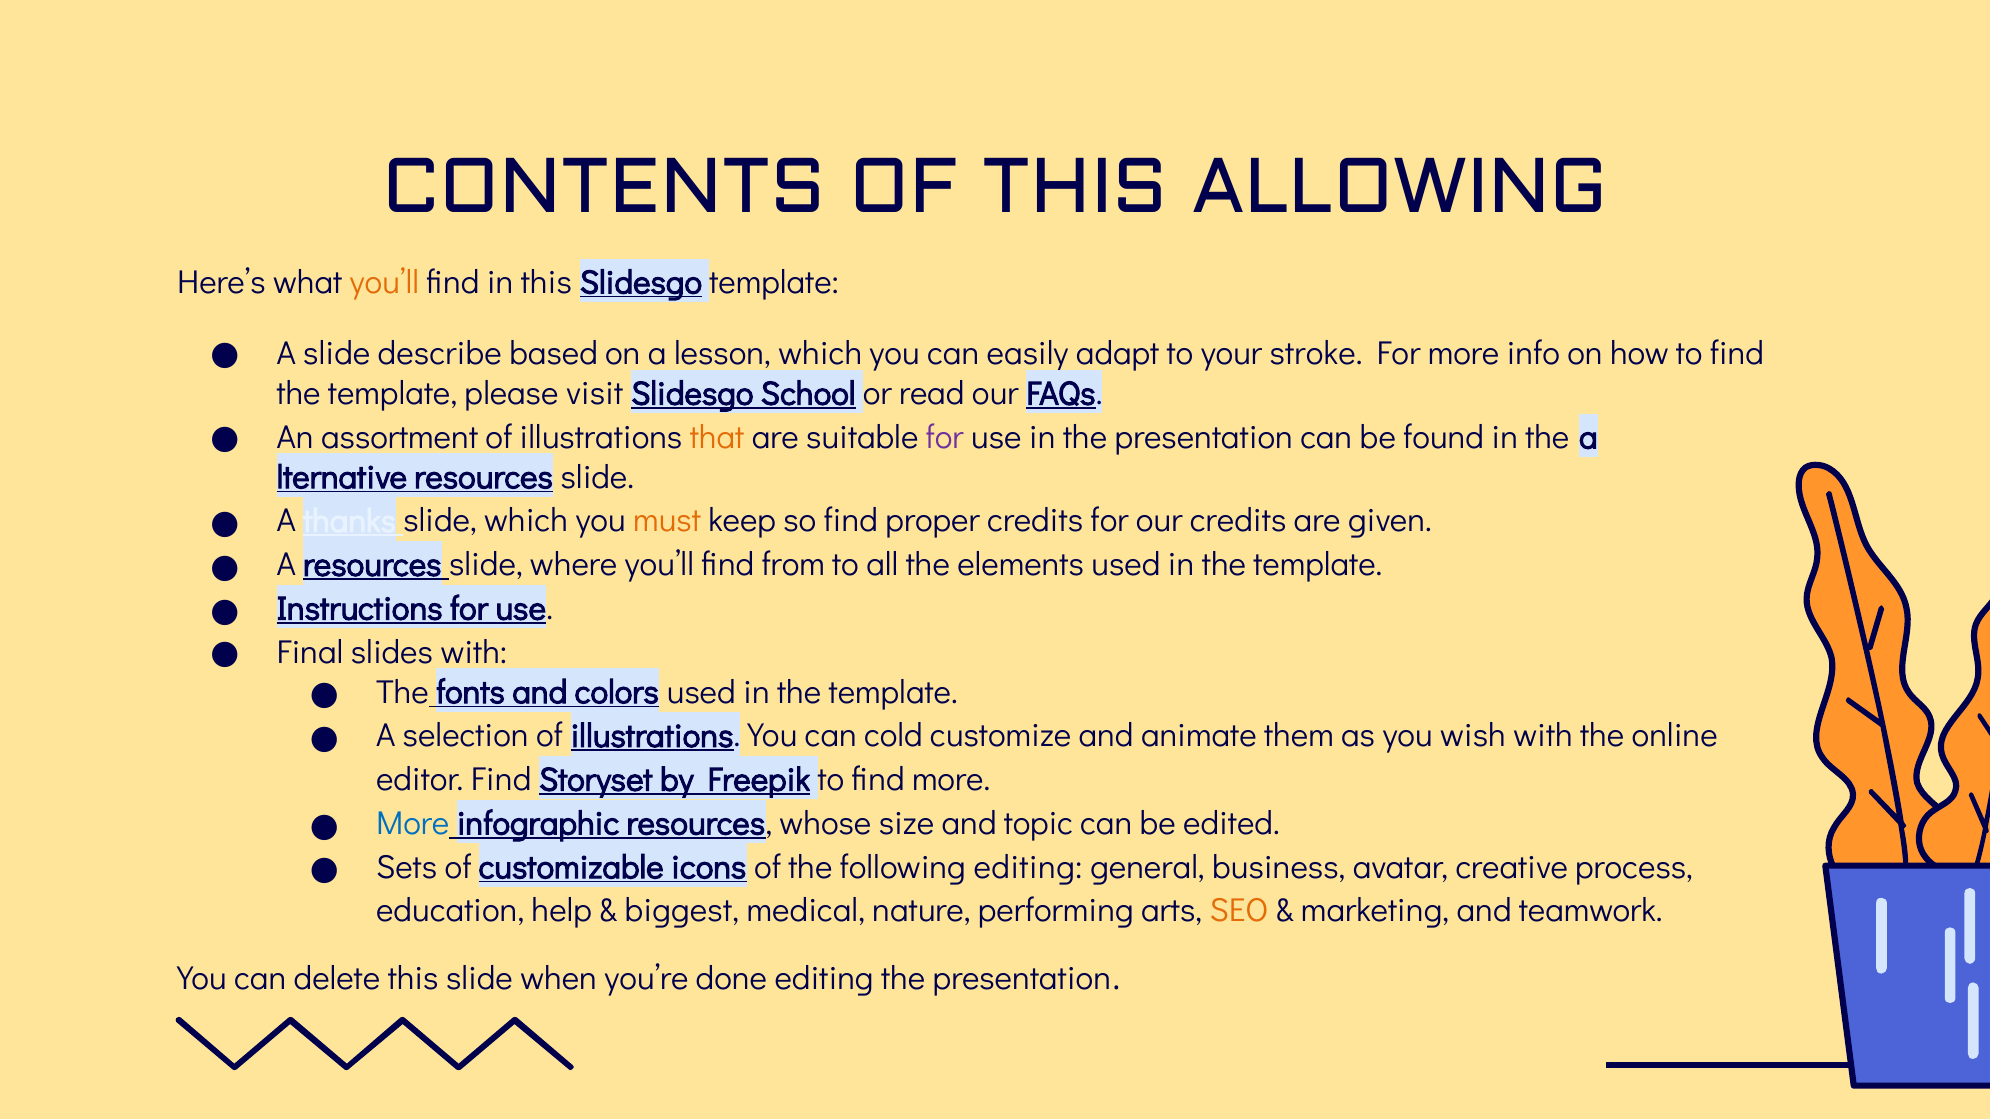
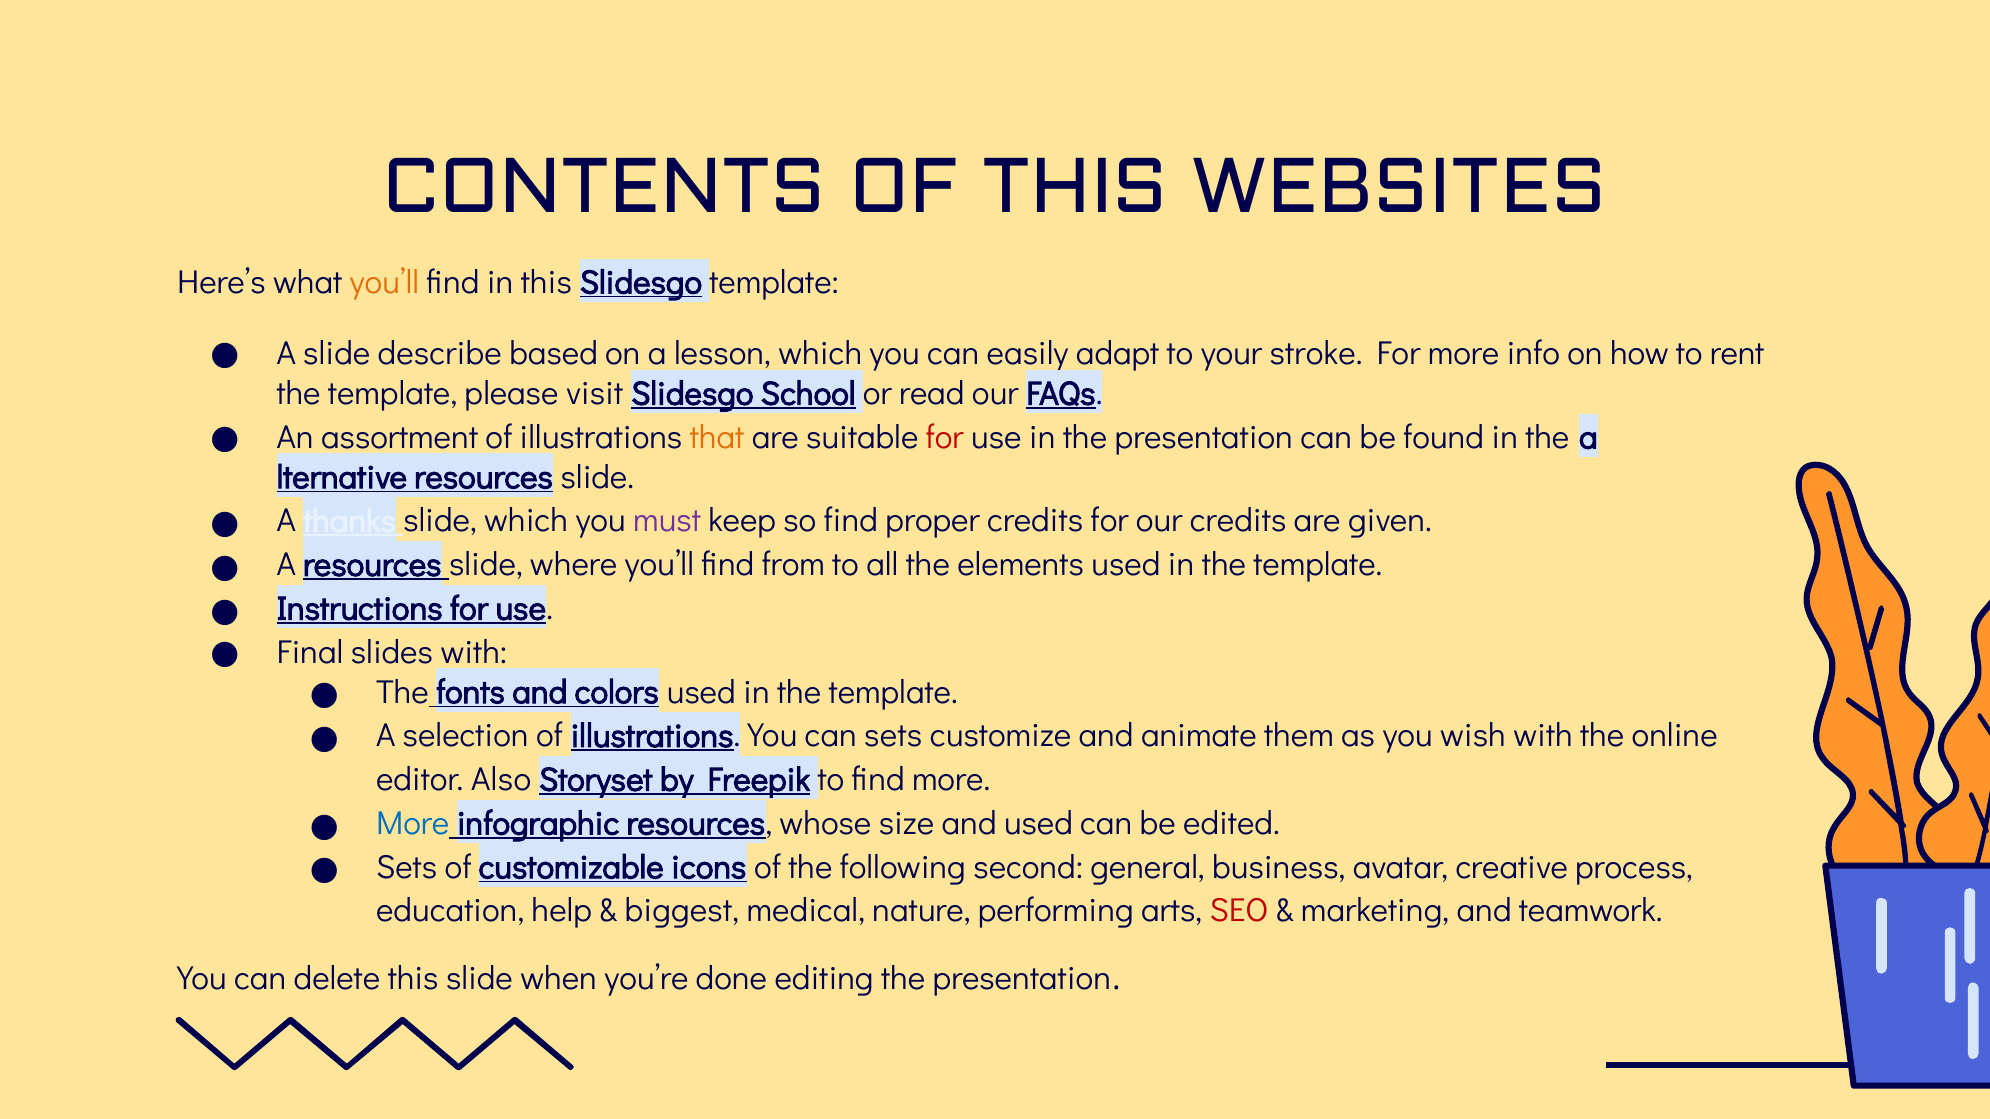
ALLOWING: ALLOWING -> WEBSITES (1399, 187)
how to find: find -> rent (1737, 354)
for colour: purple -> red (945, 438)
must colour: orange -> purple (667, 521)
can cold: cold -> sets (893, 736)
editor Find: Find -> Also (501, 780)
and topic: topic -> used (1038, 824)
following editing: editing -> second (1028, 868)
SEO colour: orange -> red (1239, 911)
